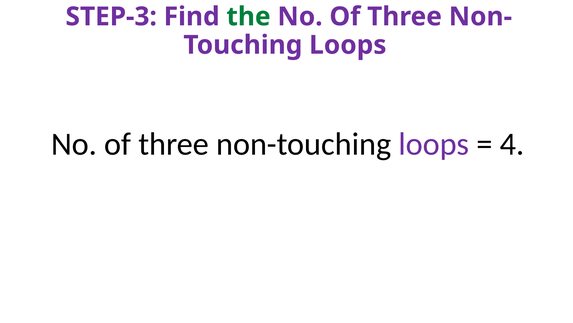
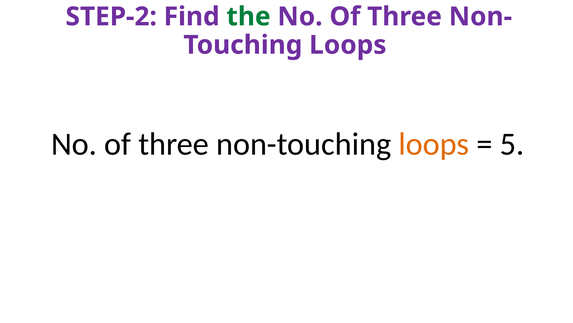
STEP-3: STEP-3 -> STEP-2 (111, 17)
loops colour: purple -> orange (434, 144)
4: 4 -> 5 (512, 144)
